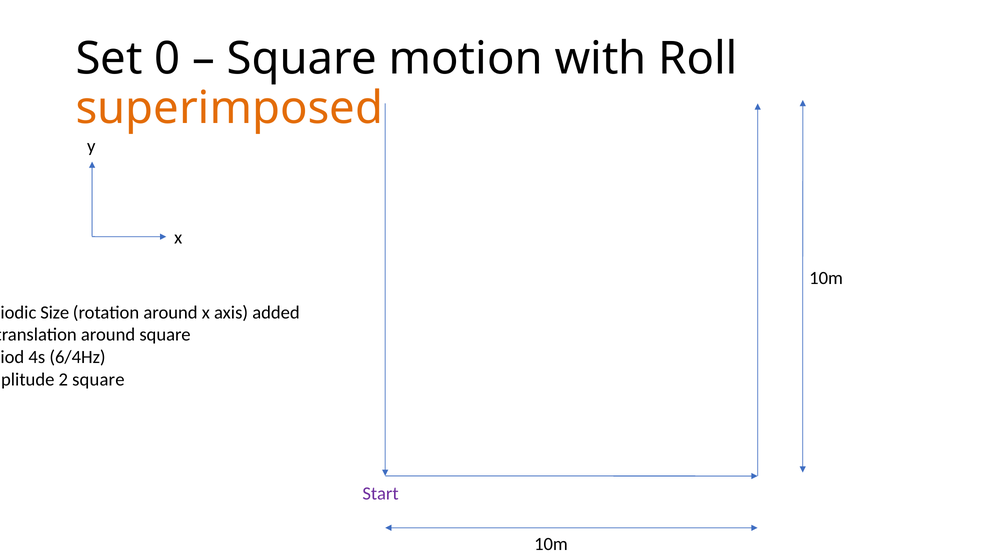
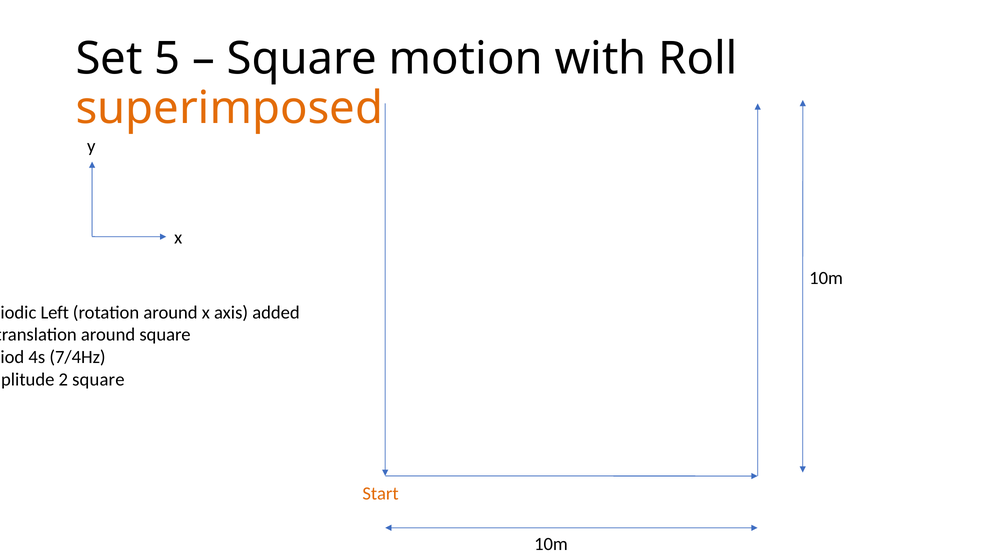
0: 0 -> 5 (167, 59)
Size: Size -> Left (55, 312)
6/4Hz: 6/4Hz -> 7/4Hz (78, 357)
Start colour: purple -> orange (381, 493)
